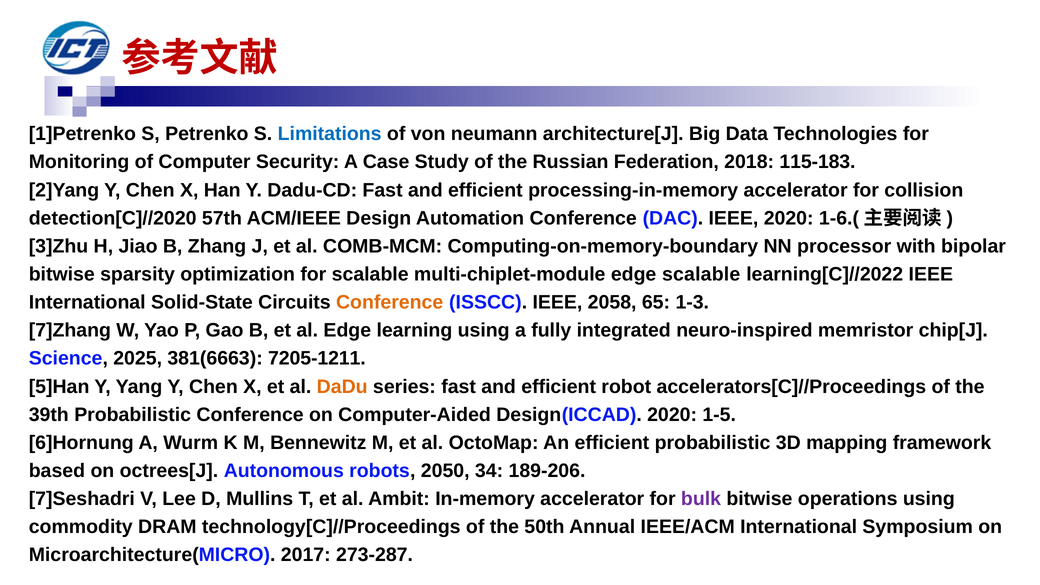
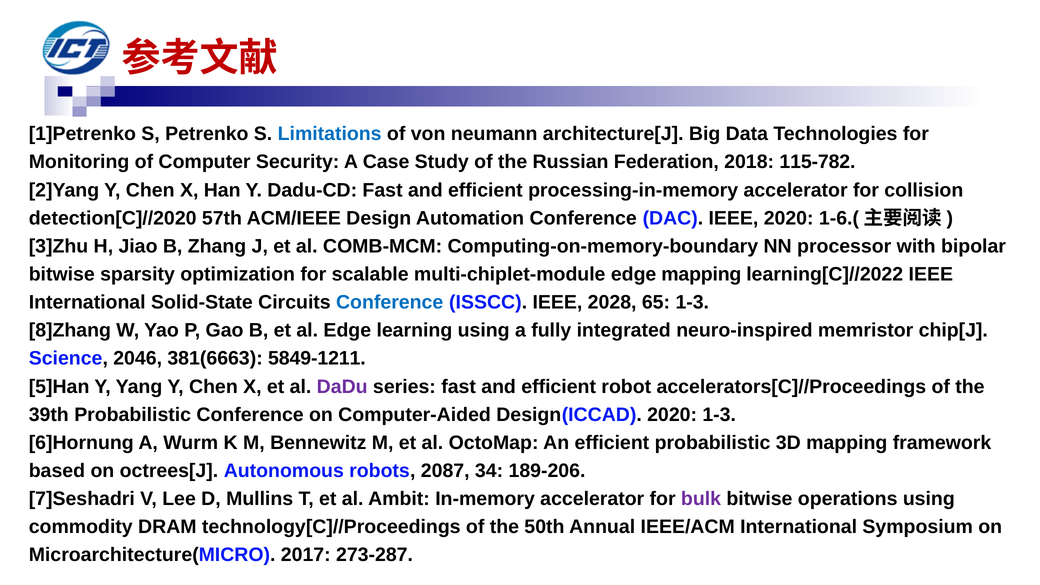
115-183: 115-183 -> 115-782 (817, 162)
edge scalable: scalable -> mapping (701, 274)
Conference colour: orange -> blue (390, 302)
2058: 2058 -> 2028 (612, 302)
7]Zhang: 7]Zhang -> 8]Zhang (70, 330)
2025: 2025 -> 2046 (138, 359)
7205-1211: 7205-1211 -> 5849-1211 (317, 359)
DaDu colour: orange -> purple (342, 387)
2020 1-5: 1-5 -> 1-3 (719, 415)
2050: 2050 -> 2087 (445, 471)
